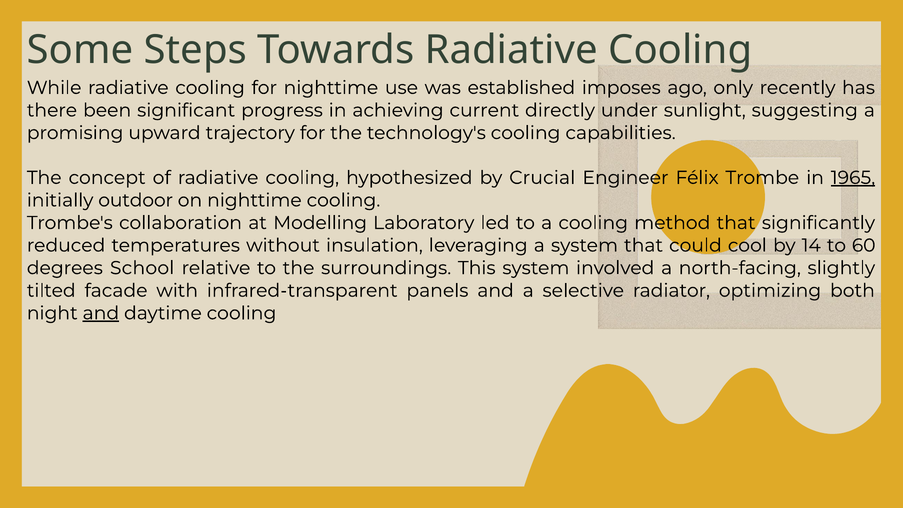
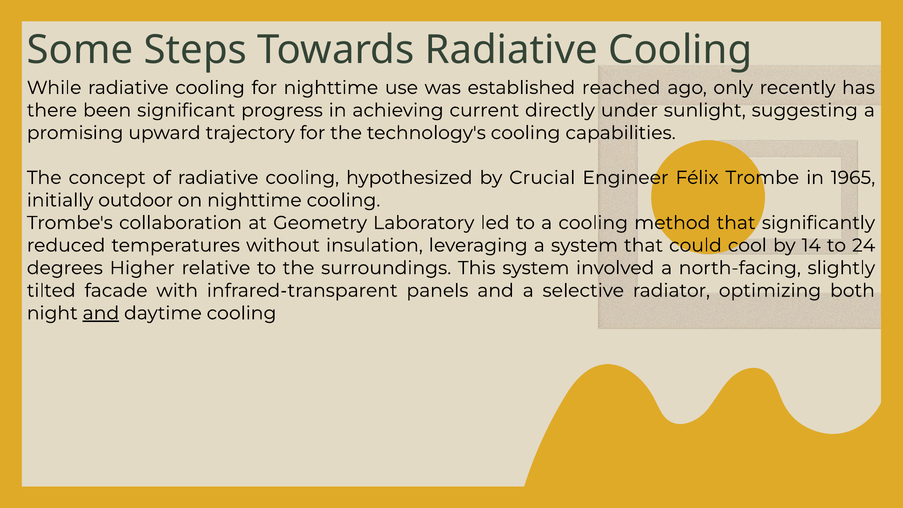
imposes: imposes -> reached (621, 88)
1965 underline: present -> none (853, 178)
Modelling: Modelling -> Geometry (320, 223)
60: 60 -> 24 (864, 245)
School: School -> Higher (142, 268)
